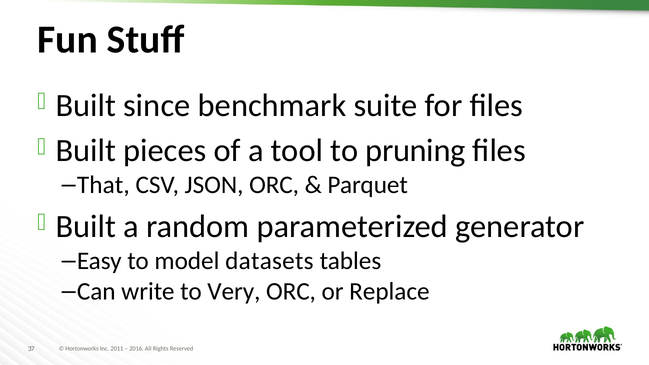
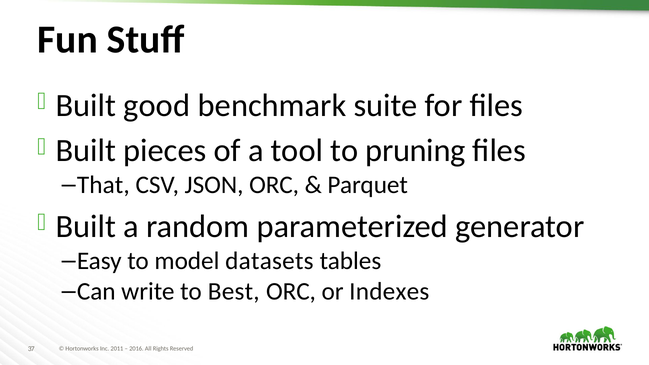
since: since -> good (157, 105)
Very: Very -> Best (234, 292)
Replace: Replace -> Indexes (389, 292)
